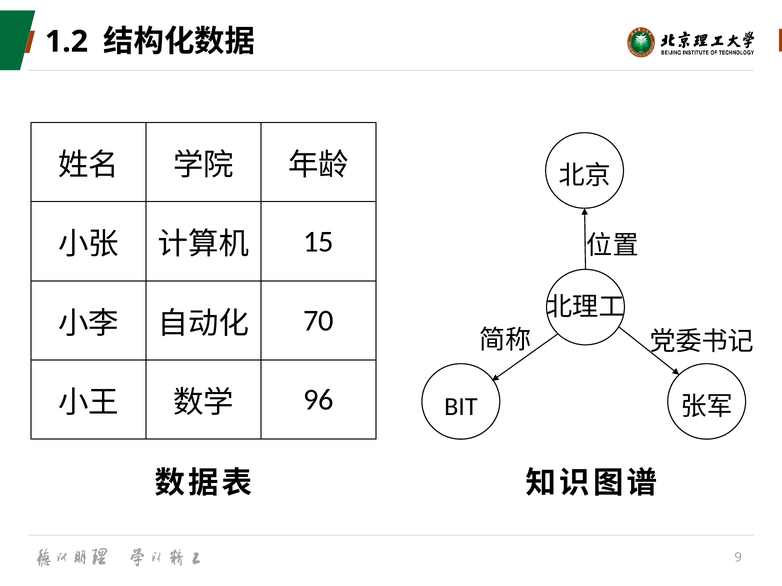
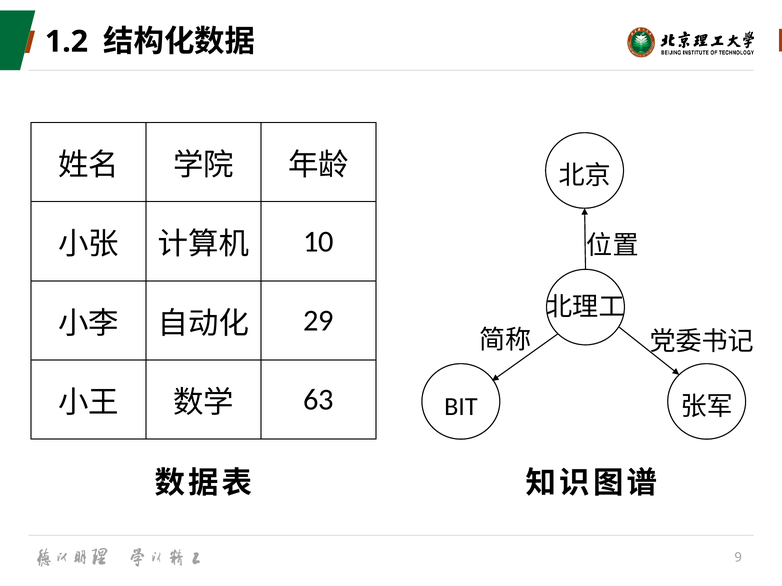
15: 15 -> 10 (318, 242)
70: 70 -> 29 (318, 321)
96: 96 -> 63 (318, 400)
